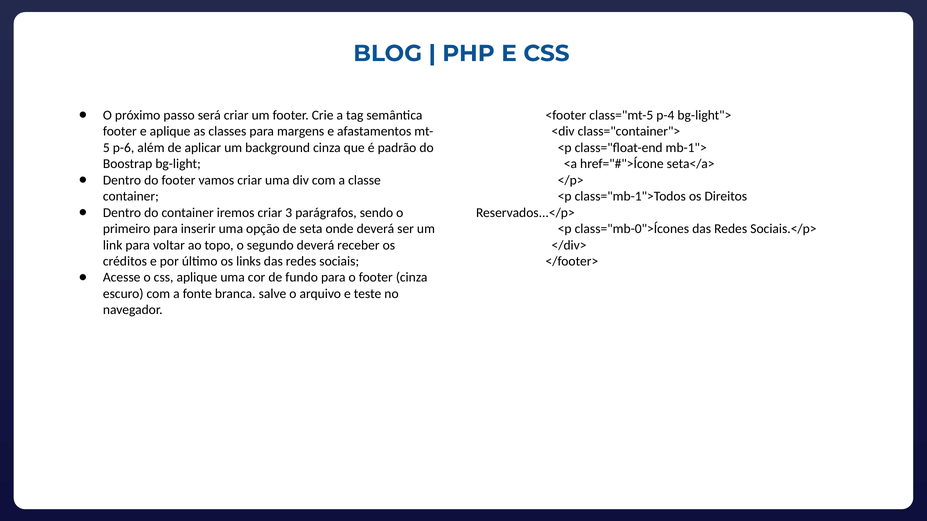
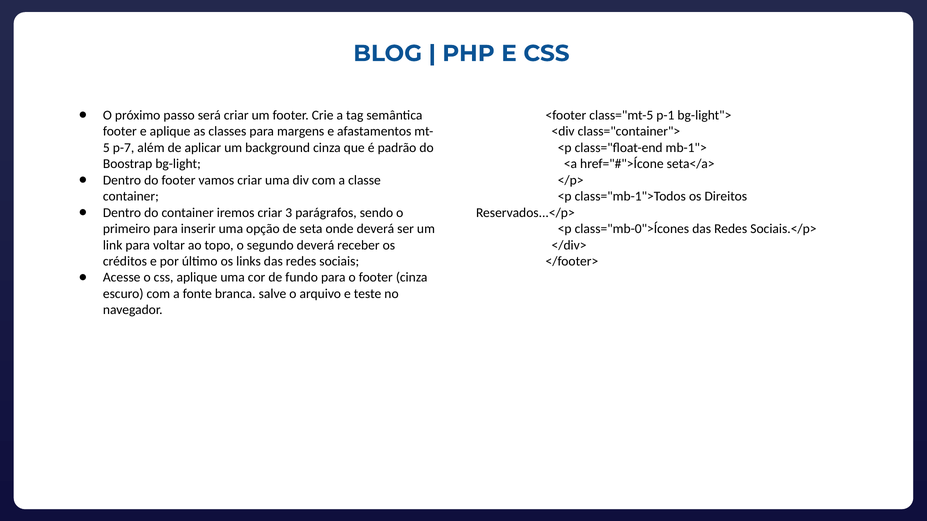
p-4: p-4 -> p-1 (665, 115)
p-6: p-6 -> p-7 (124, 148)
